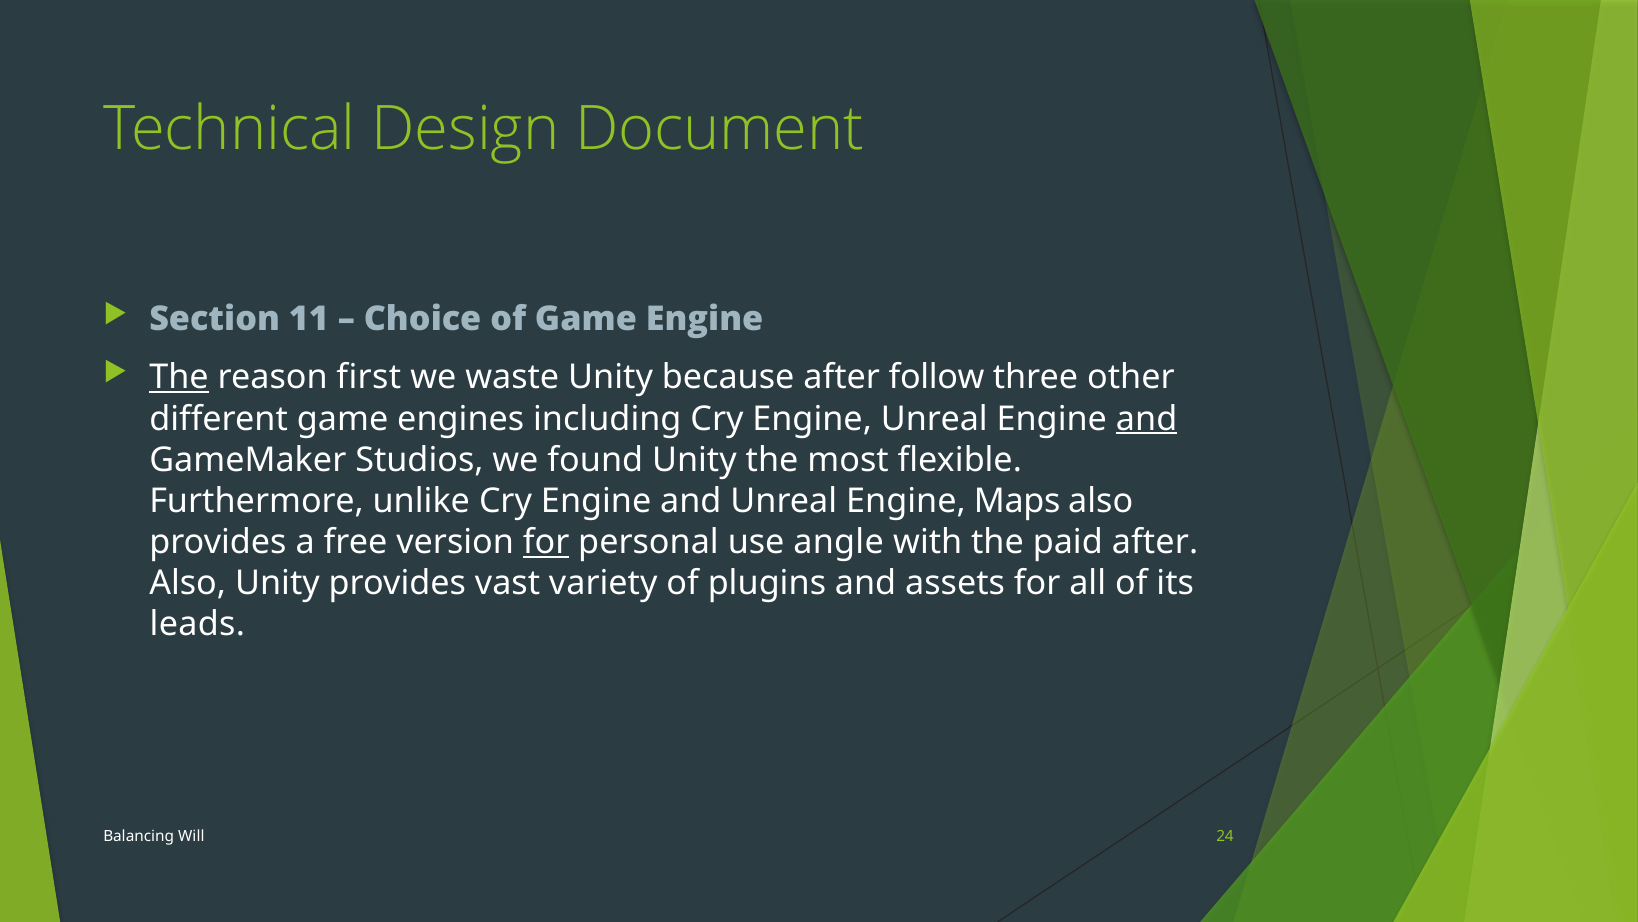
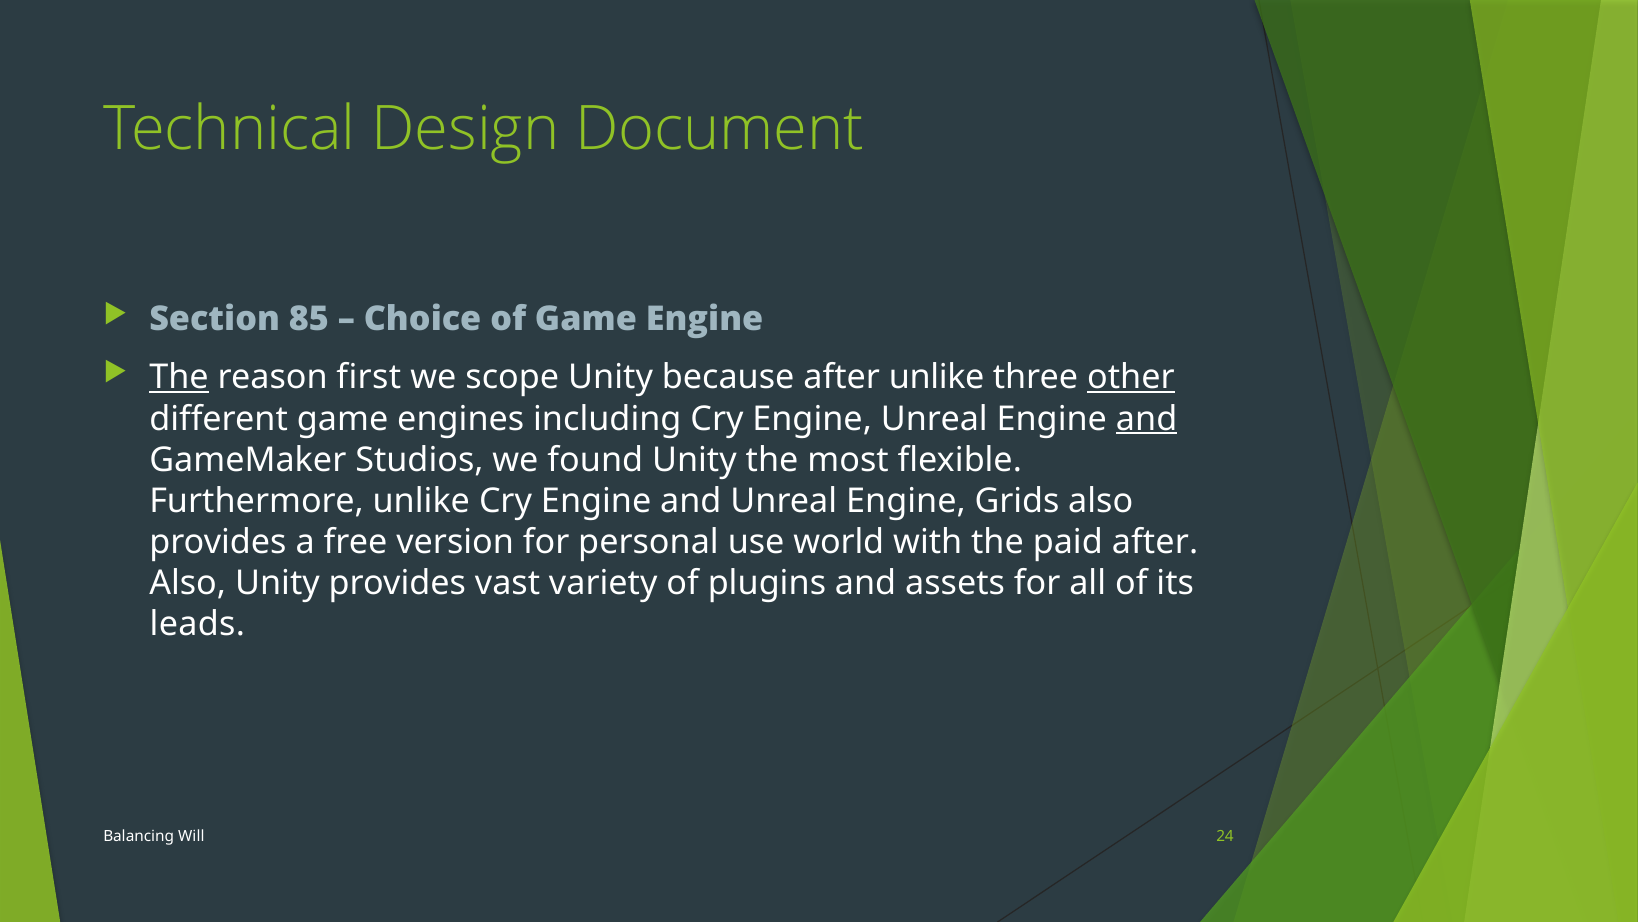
11: 11 -> 85 (309, 319)
waste: waste -> scope (512, 377)
after follow: follow -> unlike (937, 377)
other underline: none -> present (1131, 377)
Maps: Maps -> Grids (1017, 500)
for underline: present -> none (546, 542)
angle: angle -> world (839, 542)
